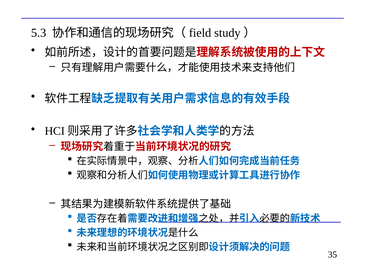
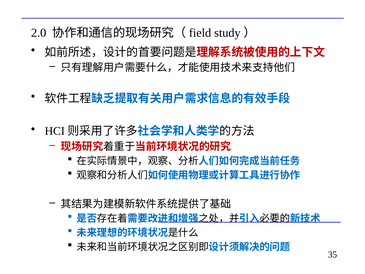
5.3: 5.3 -> 2.0 (39, 33)
